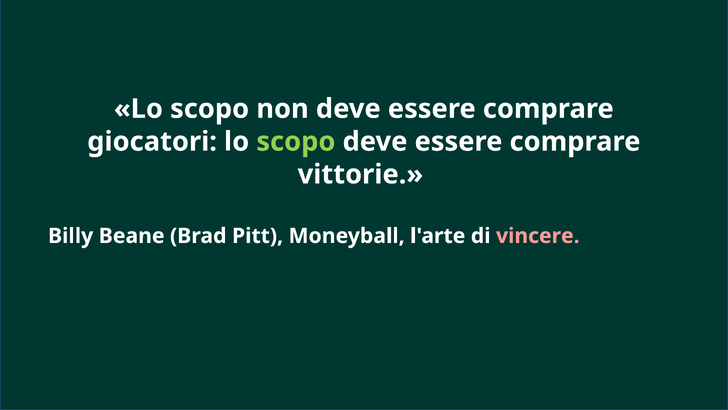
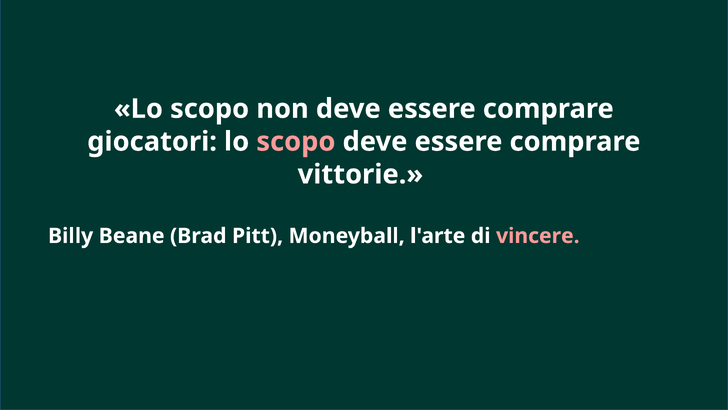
scopo colour: light green -> pink (296, 141)
